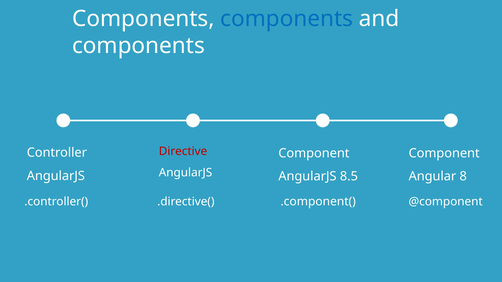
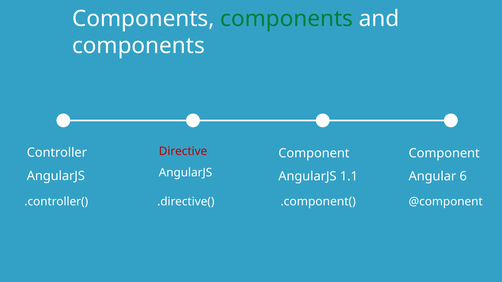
components colour: blue -> green (287, 19)
8.5: 8.5 -> 1.1 (349, 176)
8: 8 -> 6 (463, 176)
